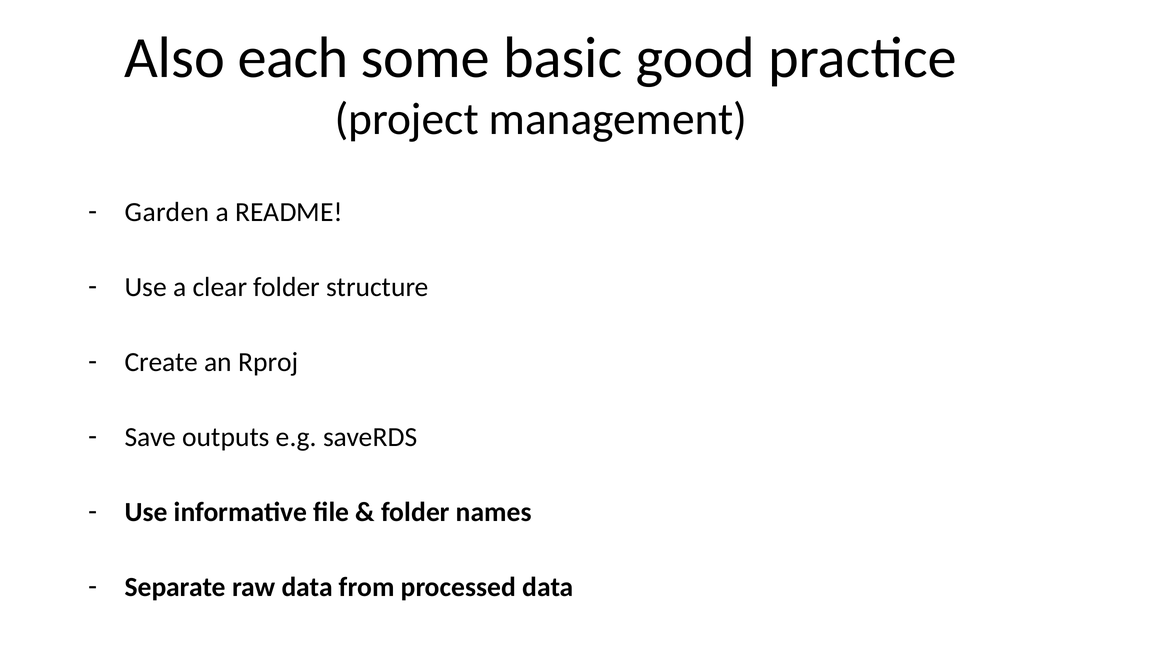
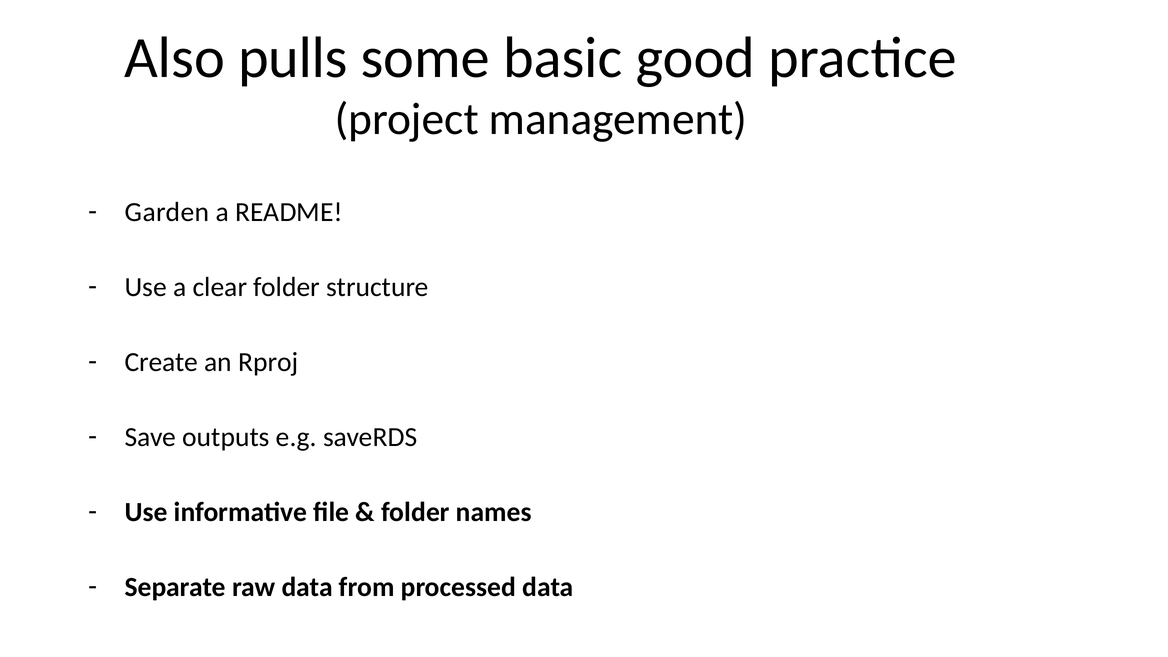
each: each -> pulls (293, 58)
